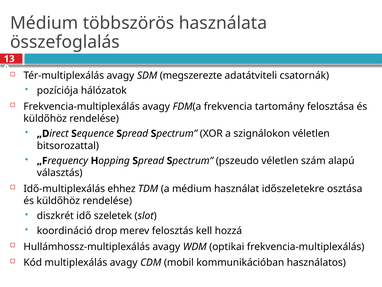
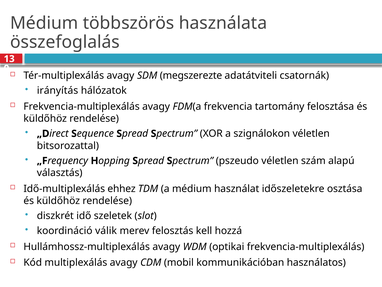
pozíciója: pozíciója -> irányítás (58, 90)
drop: drop -> válik (106, 231)
